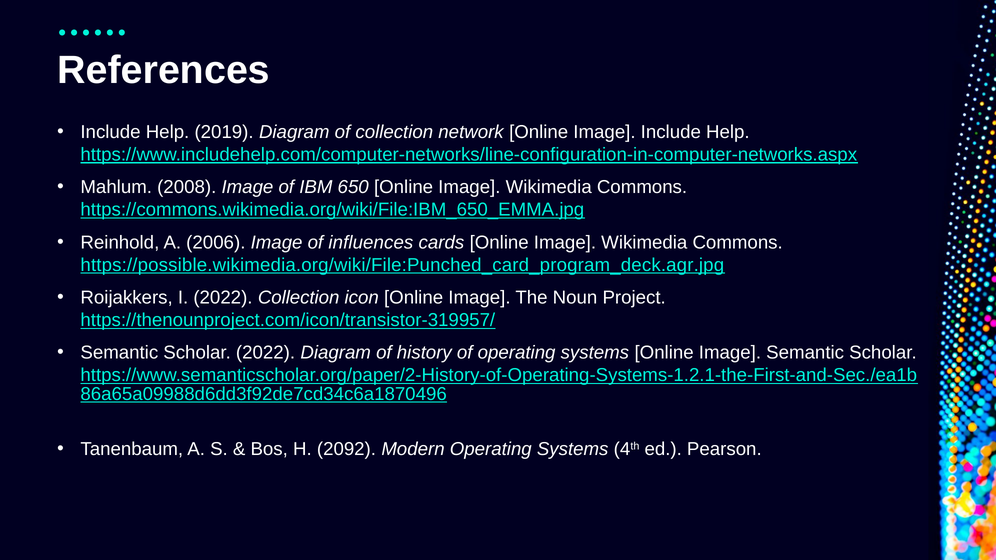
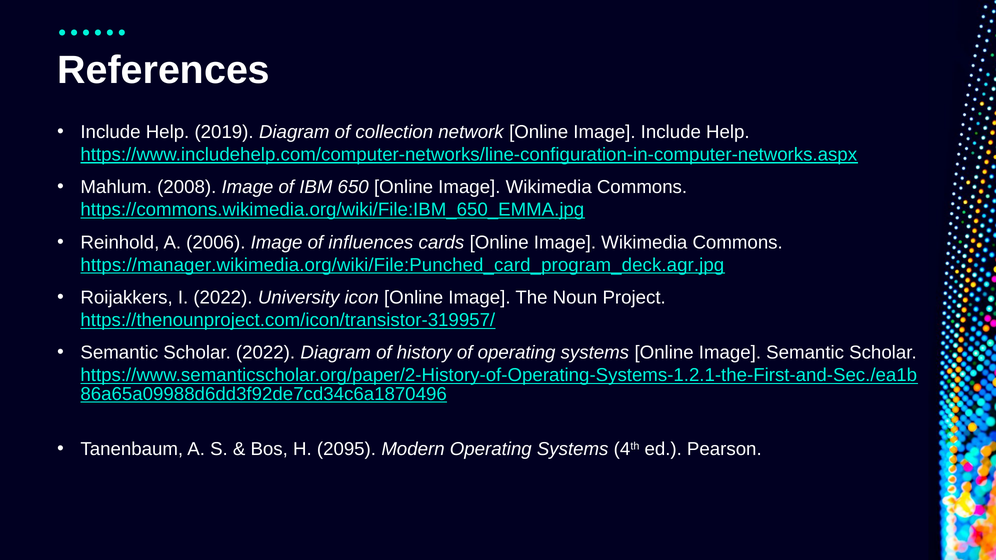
https://possible.wikimedia.org/wiki/File:Punched_card_program_deck.agr.jpg: https://possible.wikimedia.org/wiki/File:Punched_card_program_deck.agr.jpg -> https://manager.wikimedia.org/wiki/File:Punched_card_program_deck.agr.jpg (402, 265)
2022 Collection: Collection -> University (299, 298)
2092: 2092 -> 2095 (346, 449)
